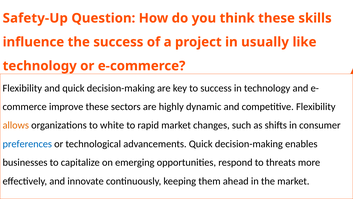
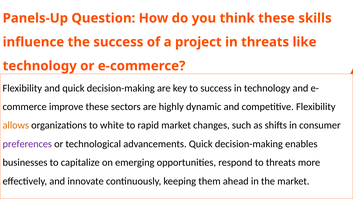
Safety-Up: Safety-Up -> Panels-Up (35, 18)
in usually: usually -> threats (265, 42)
preferences colour: blue -> purple (27, 144)
